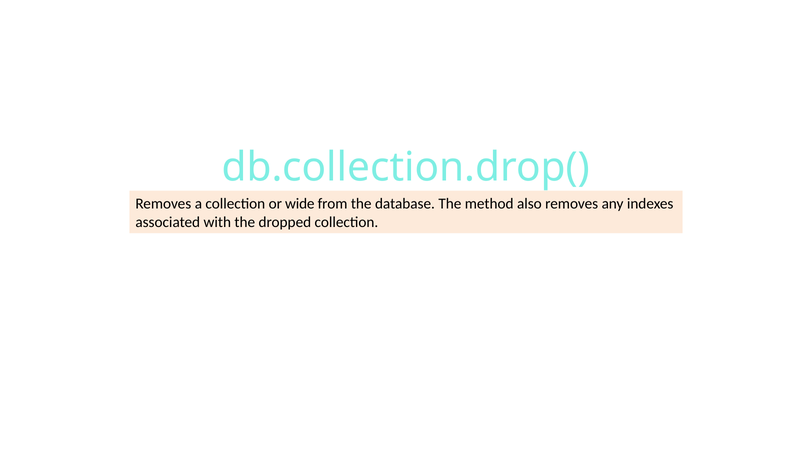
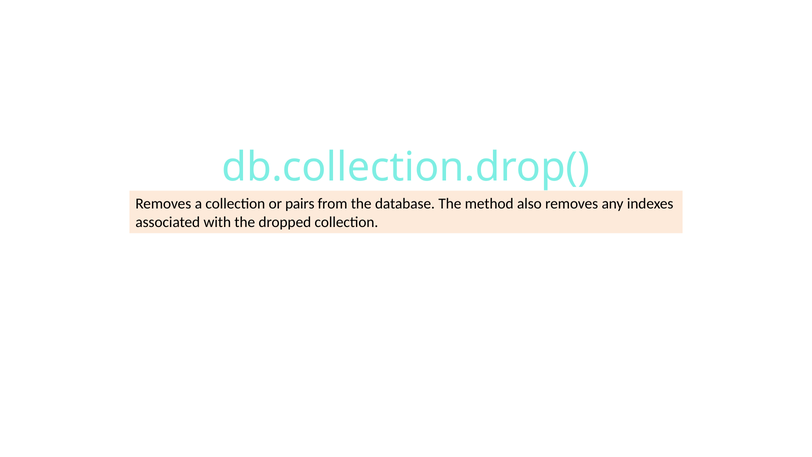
wide: wide -> pairs (300, 204)
